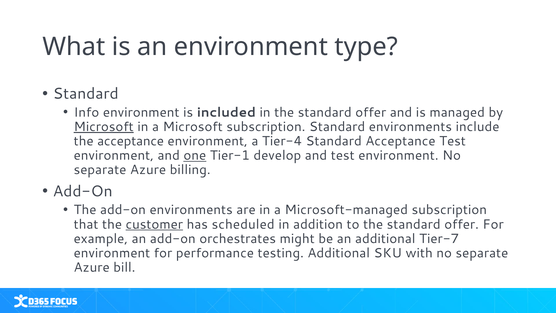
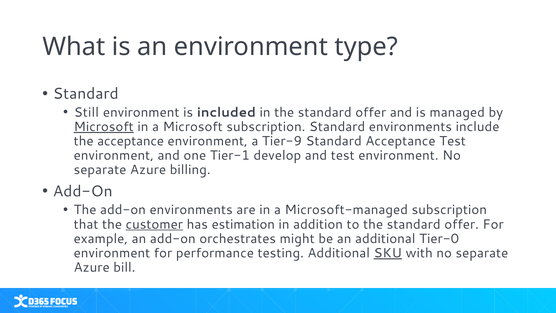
Info: Info -> Still (86, 112)
Tier-4: Tier-4 -> Tier-9 (282, 141)
one underline: present -> none (195, 155)
scheduled: scheduled -> estimation (243, 224)
Tier-7: Tier-7 -> Tier-0 (439, 239)
SKU underline: none -> present (388, 253)
